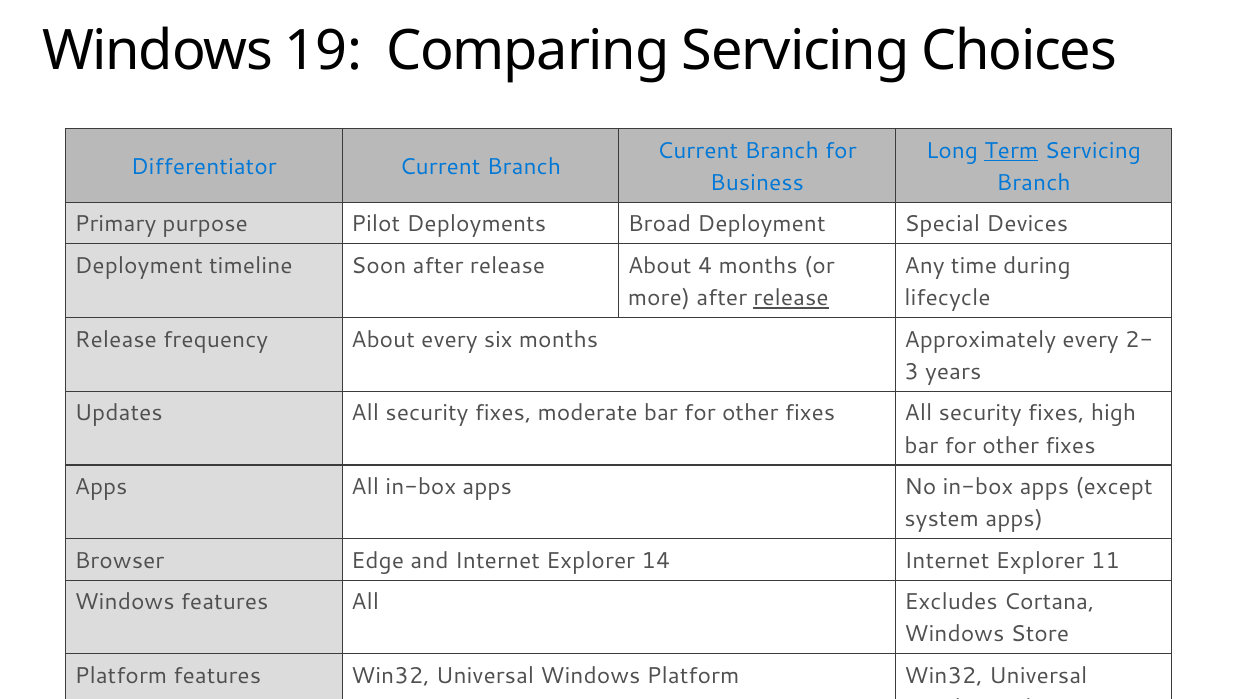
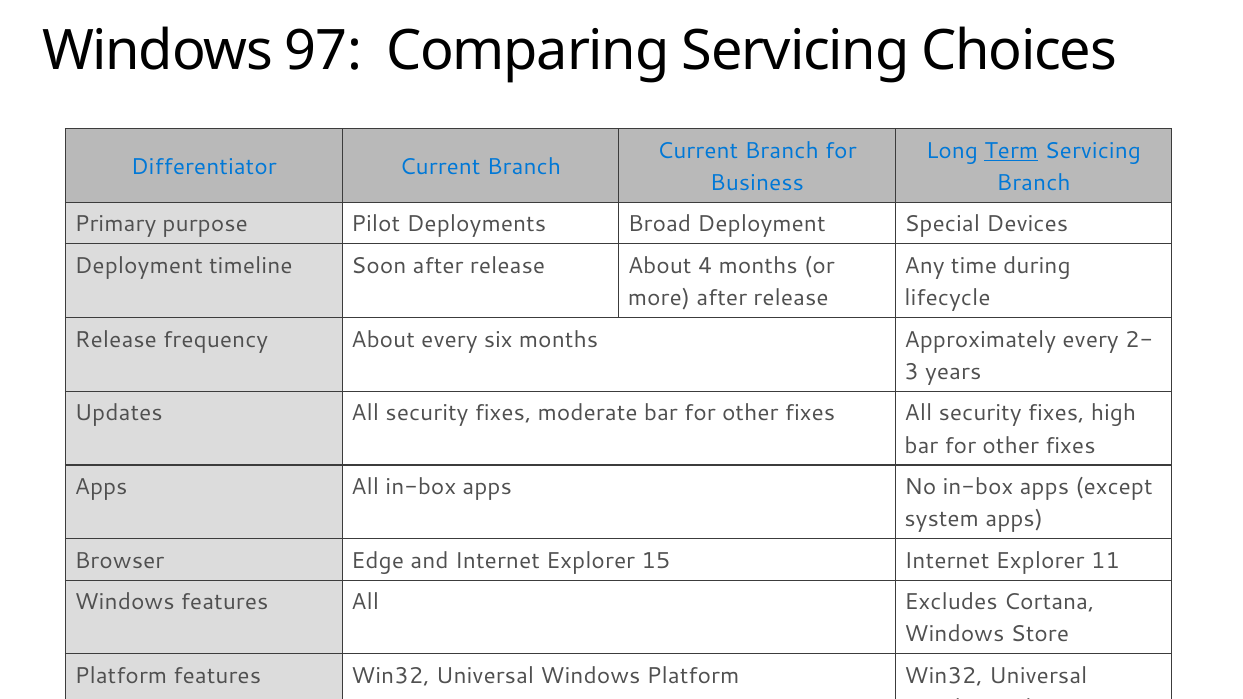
19: 19 -> 97 (323, 51)
release underline: present -> none (791, 298)
14: 14 -> 15 (656, 561)
